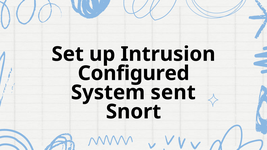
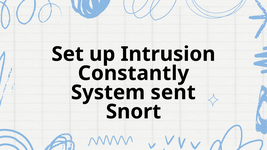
Configured: Configured -> Constantly (133, 73)
